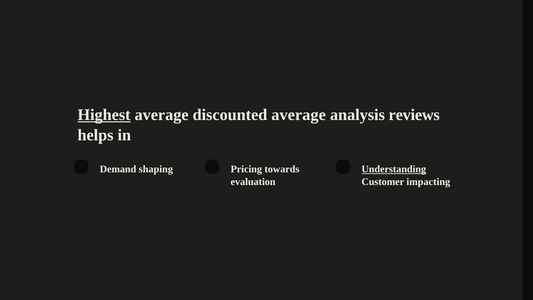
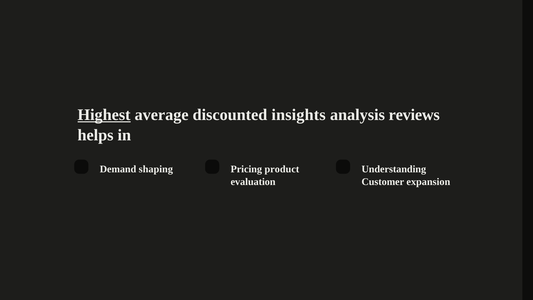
discounted average: average -> insights (299, 115)
towards: towards -> product (282, 169)
Understanding underline: present -> none (394, 169)
impacting: impacting -> expansion (428, 182)
